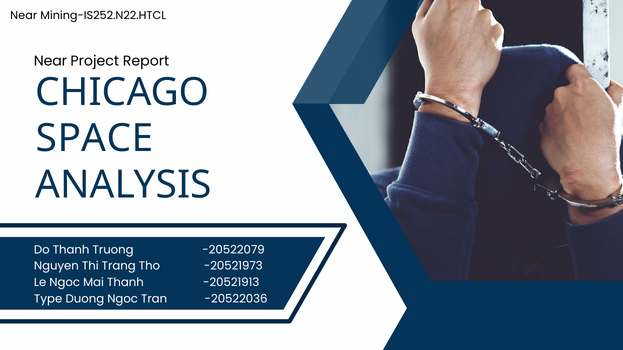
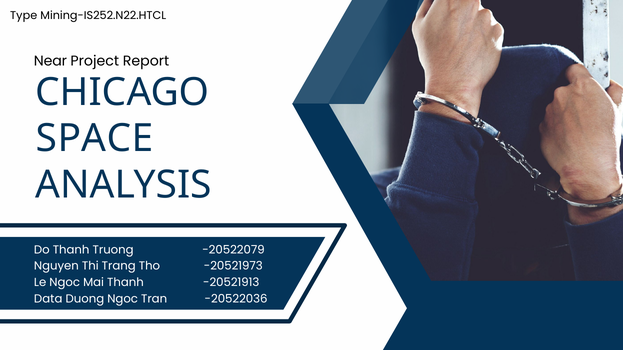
Near: Near -> Type (24, 15)
Type: Type -> Data (48, 299)
